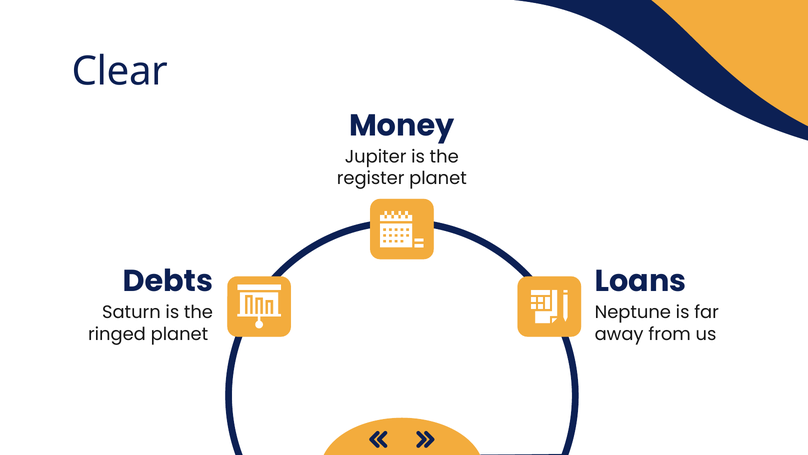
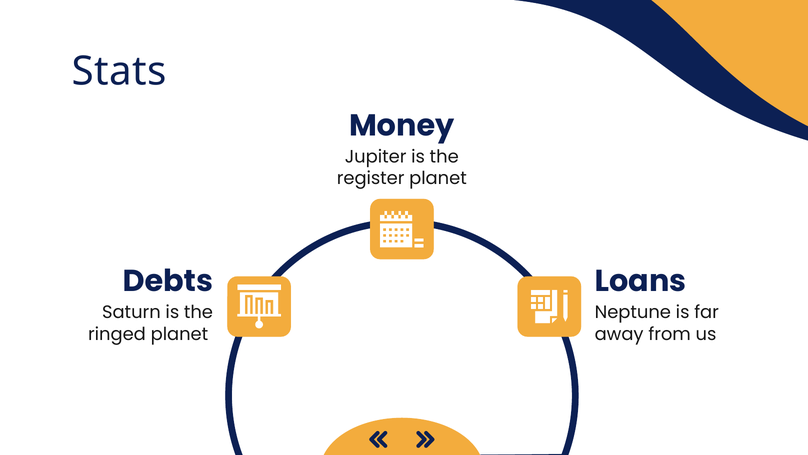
Clear: Clear -> Stats (119, 71)
